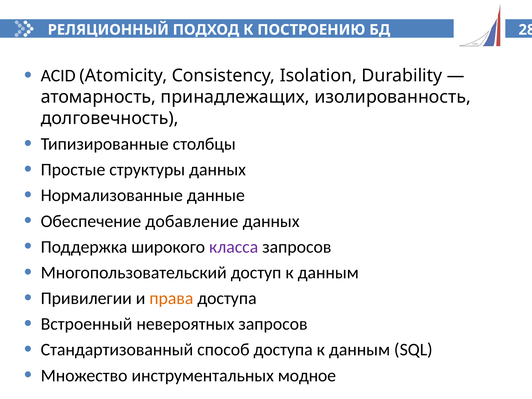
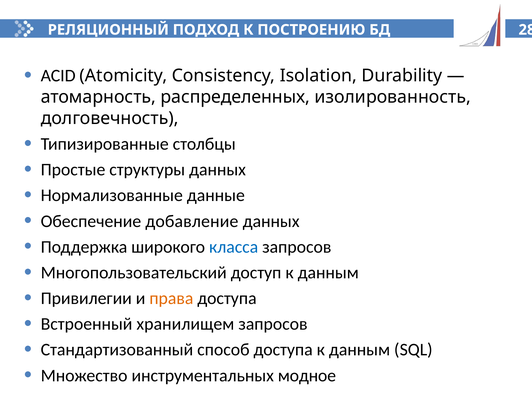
принадлежащих: принадлежащих -> распределенных (235, 97)
класса colour: purple -> blue (234, 247)
невероятных: невероятных -> хранилищем (185, 324)
